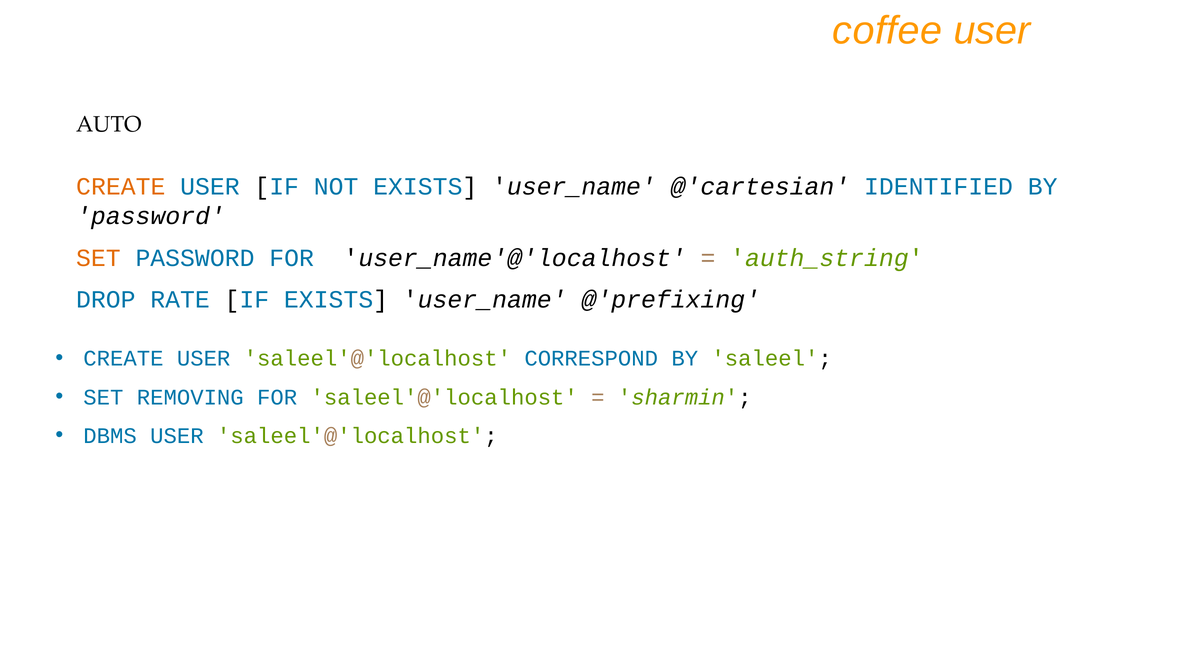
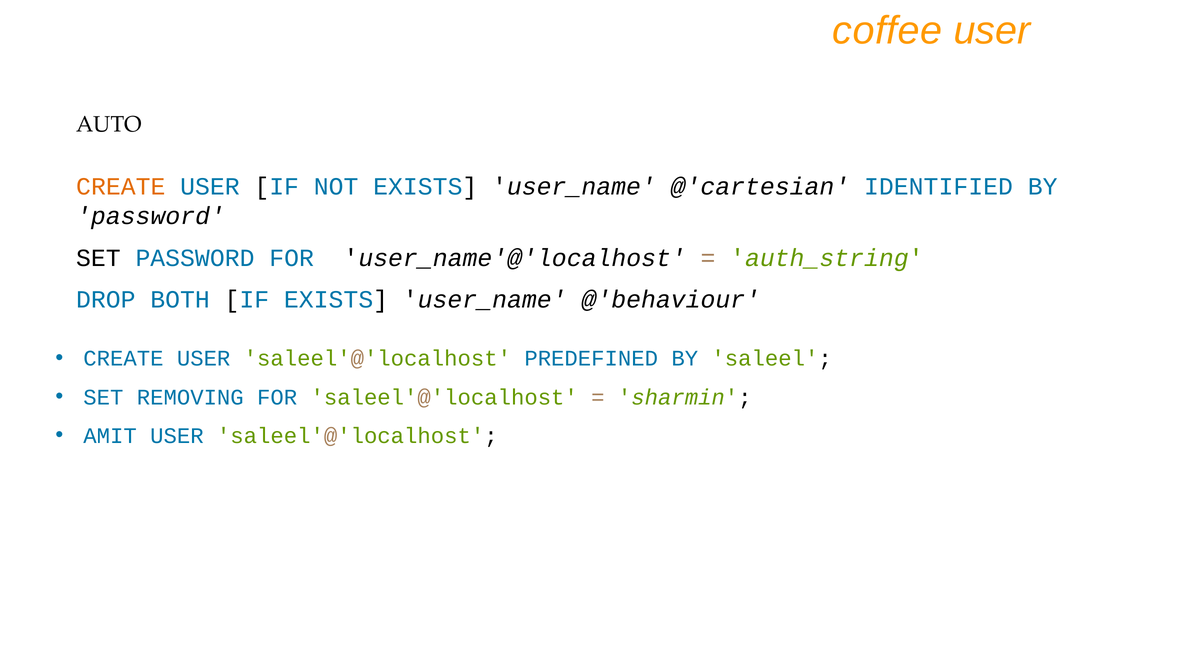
SET colour: orange -> black (98, 258)
RATE: RATE -> BOTH (180, 300)
@'prefixing: @'prefixing -> @'behaviour (671, 300)
CORRESPOND: CORRESPOND -> PREDEFINED (591, 359)
DBMS: DBMS -> AMIT (110, 436)
